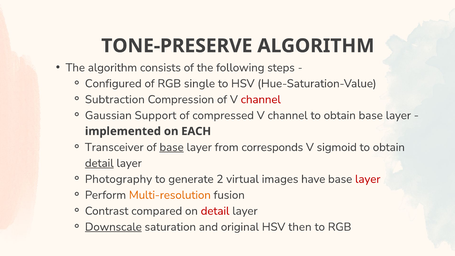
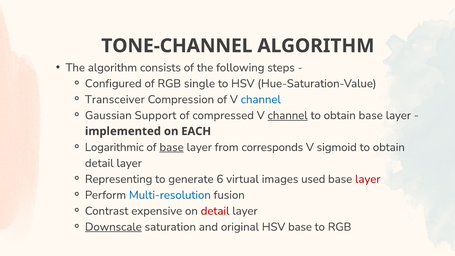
TONE-PRESERVE: TONE-PRESERVE -> TONE-CHANNEL (177, 46)
Subtraction: Subtraction -> Transceiver (115, 99)
channel colour: red -> blue (261, 99)
channel underline: none -> present (288, 115)
Transceiver: Transceiver -> Logarithmic (114, 147)
detail underline: present -> none (99, 163)
Photography: Photography -> Representing (119, 179)
2: 2 -> 6 (220, 179)
have: have -> used (313, 179)
Multi-resolution colour: orange -> blue (170, 195)
compared: compared -> expensive (157, 211)
HSV then: then -> base (300, 227)
